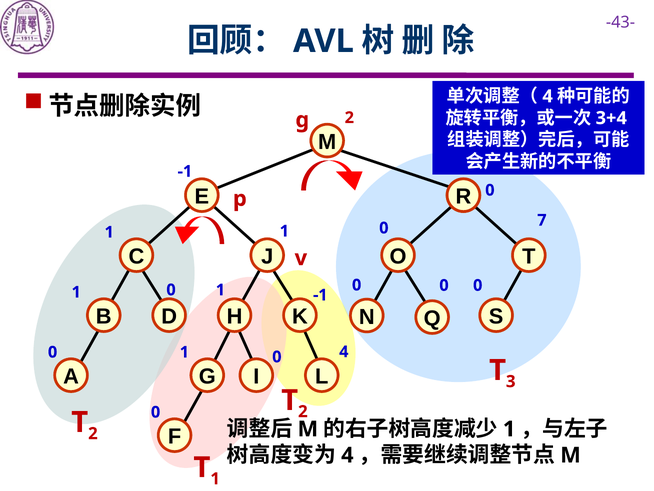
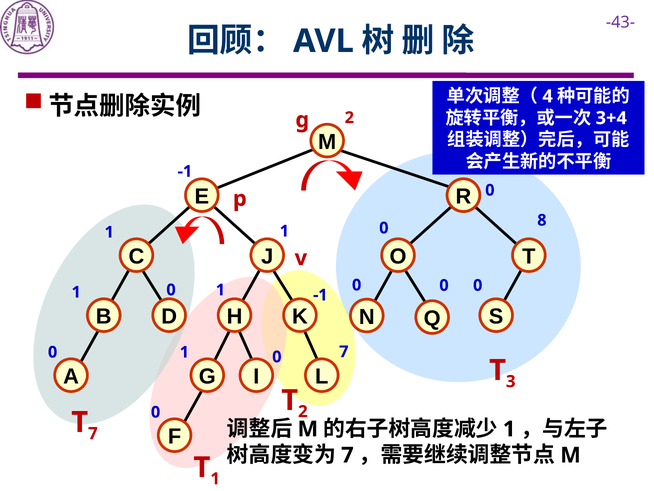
7: 7 -> 8 (542, 220)
0 4: 4 -> 7 (344, 351)
2: 2 -> 7 (93, 433)
4: 4 -> 7 (347, 455)
